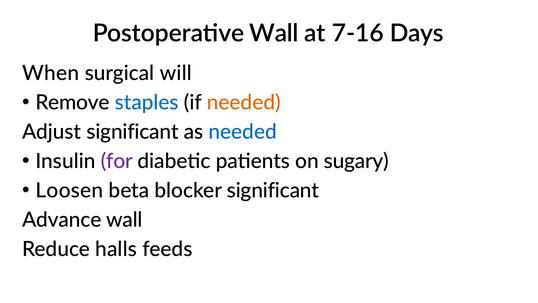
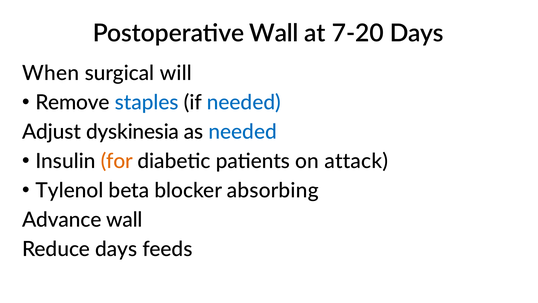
7-16: 7-16 -> 7-20 (358, 33)
needed colour: orange -> blue (244, 103)
Adjust significant: significant -> dyskinesia (133, 132)
for colour: purple -> orange (117, 161)
sugary: sugary -> attack (356, 161)
Loosen: Loosen -> Tylenol (69, 190)
blocker significant: significant -> absorbing (273, 190)
Reduce halls: halls -> days (116, 249)
